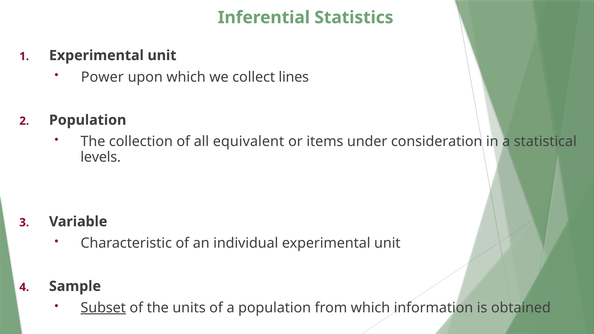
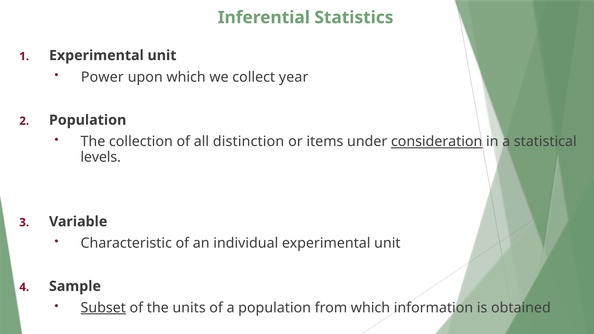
lines: lines -> year (294, 77)
equivalent: equivalent -> distinction (249, 142)
consideration underline: none -> present (437, 142)
